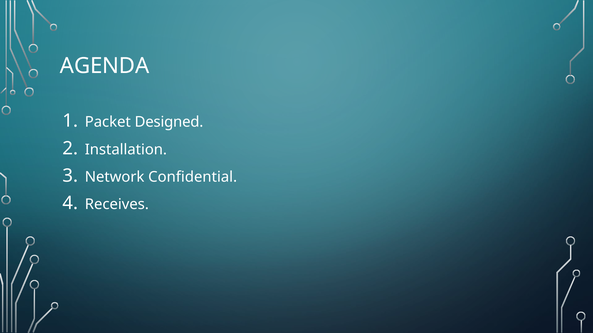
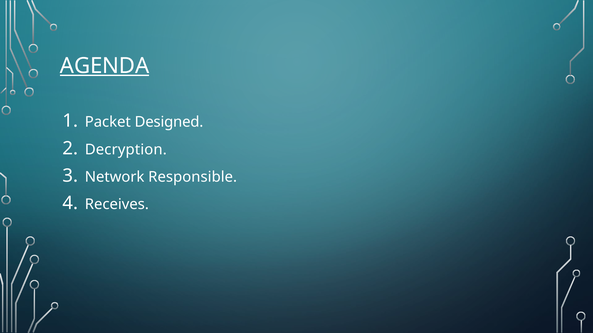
AGENDA underline: none -> present (105, 66)
Installation: Installation -> Decryption (126, 150)
Confidential: Confidential -> Responsible (193, 177)
